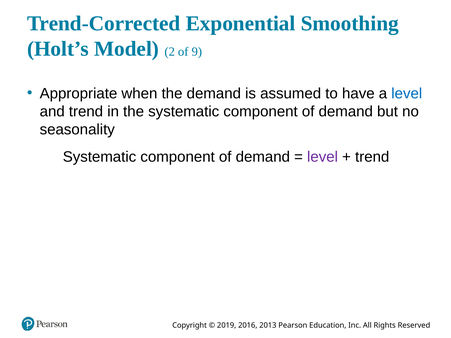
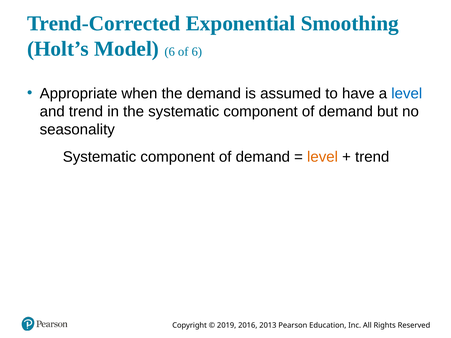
Model 2: 2 -> 6 (170, 52)
of 9: 9 -> 6 (197, 52)
level colour: purple -> orange (323, 157)
